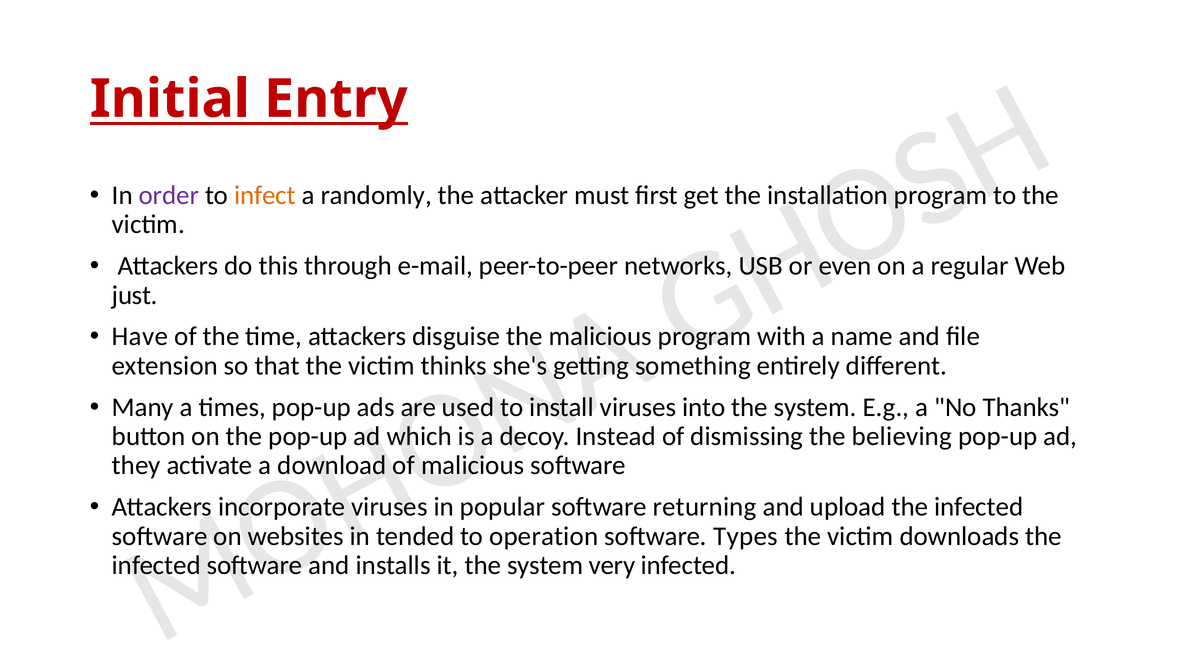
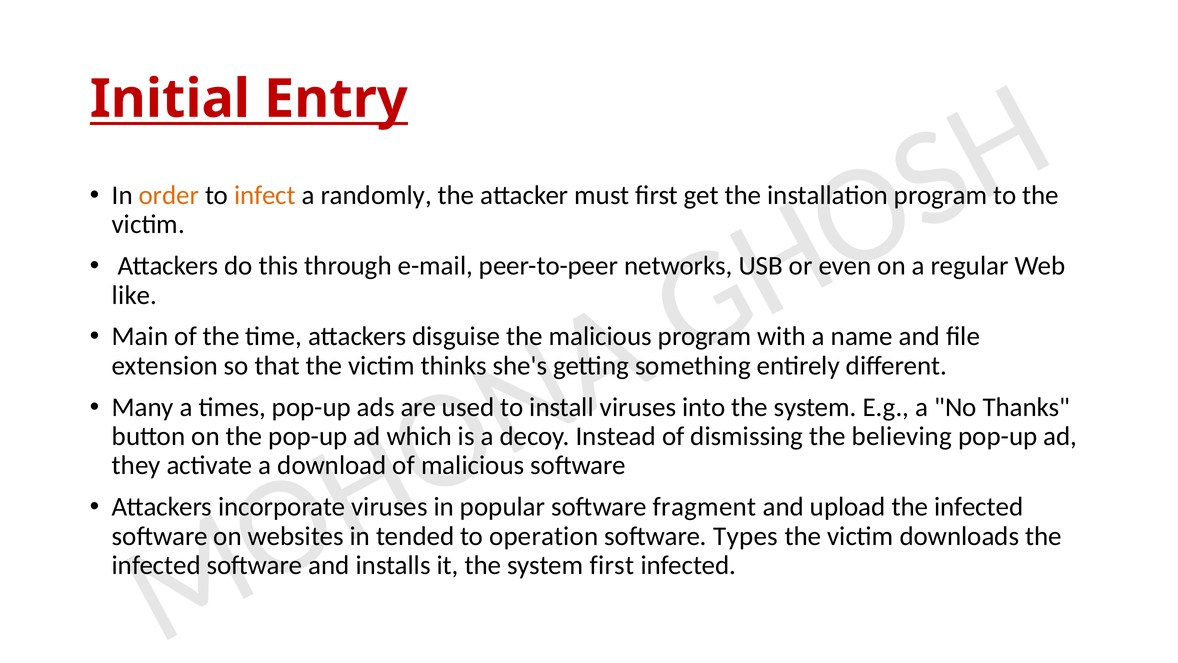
order colour: purple -> orange (169, 195)
just: just -> like (135, 295)
Have: Have -> Main (140, 336)
returning: returning -> fragment (705, 507)
system very: very -> first (612, 565)
